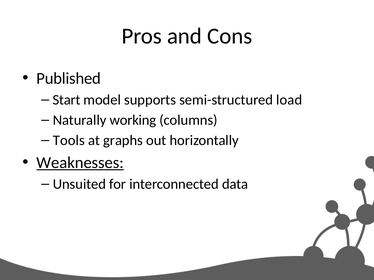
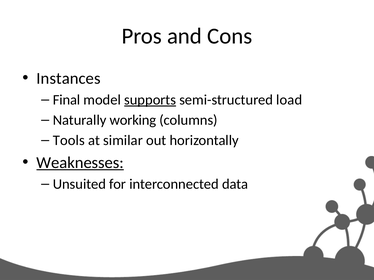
Published: Published -> Instances (69, 78)
Start: Start -> Final (67, 100)
supports underline: none -> present (150, 100)
graphs: graphs -> similar (123, 141)
